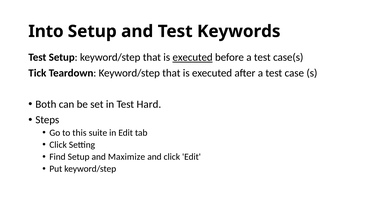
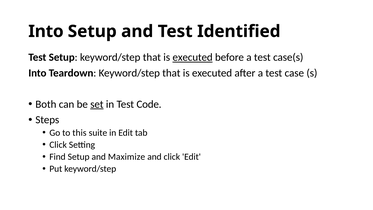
Keywords: Keywords -> Identified (239, 31)
Tick: Tick -> Into (37, 73)
set underline: none -> present (97, 104)
Hard: Hard -> Code (149, 104)
